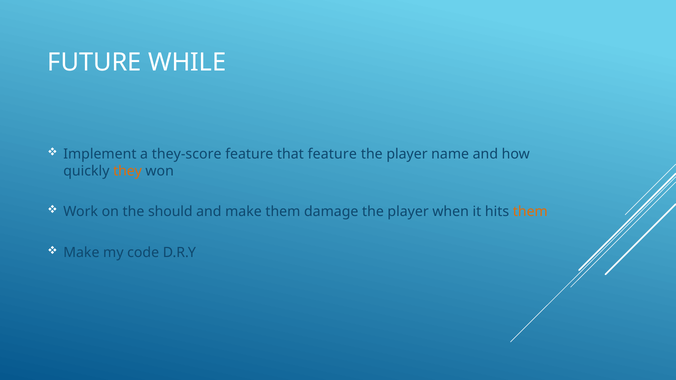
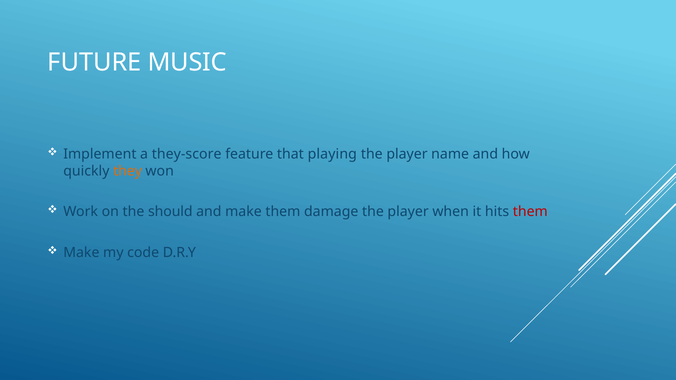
WHILE: WHILE -> MUSIC (187, 62)
that feature: feature -> playing (332, 154)
them colour: orange -> red (530, 212)
